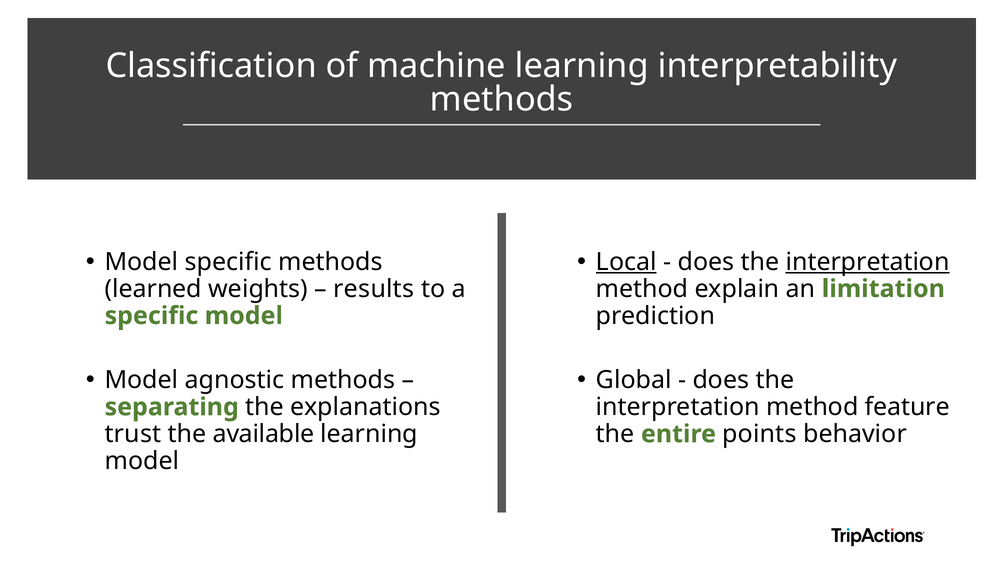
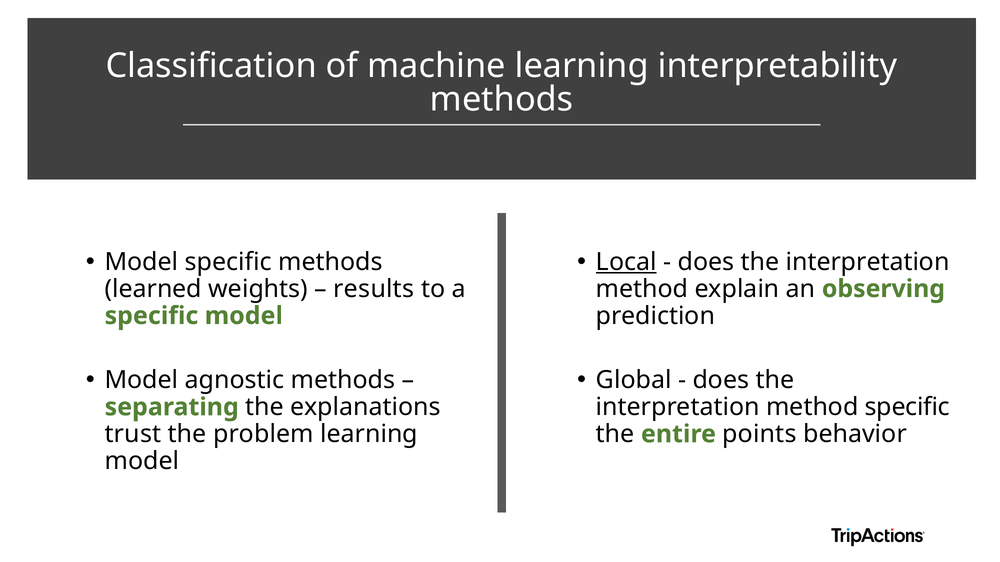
interpretation underline: present -> none (868, 262)
limitation: limitation -> observing (883, 289)
method feature: feature -> specific (907, 407)
available: available -> problem (263, 434)
